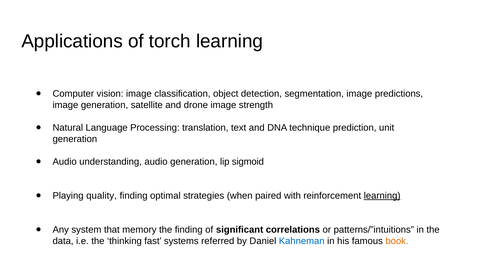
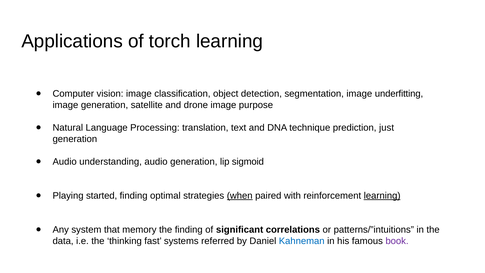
predictions: predictions -> underfitting (399, 94)
strength: strength -> purpose (256, 105)
unit: unit -> just (387, 128)
quality: quality -> started (102, 196)
when underline: none -> present (240, 196)
book colour: orange -> purple (397, 241)
